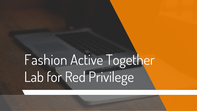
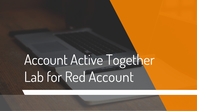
Fashion: Fashion -> Account (46, 60)
Red Privilege: Privilege -> Account (111, 77)
